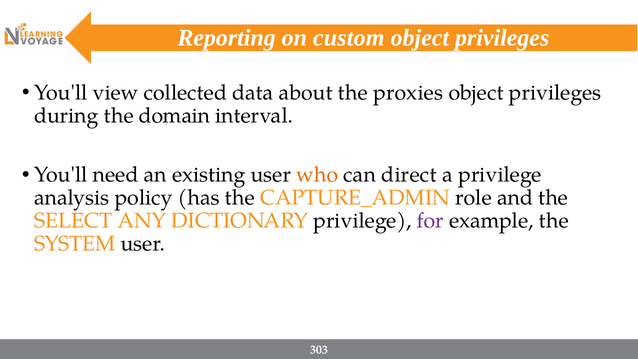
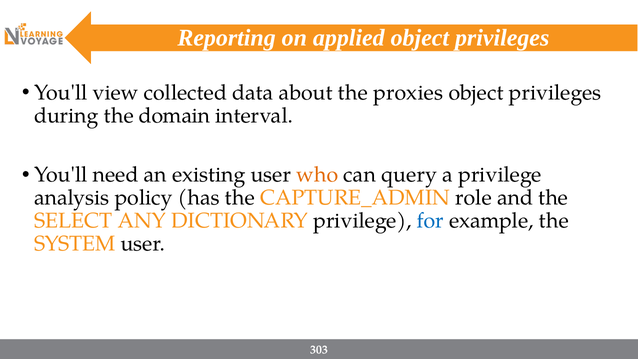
custom: custom -> applied (349, 38)
direct: direct -> query (409, 175)
for colour: purple -> blue (430, 221)
